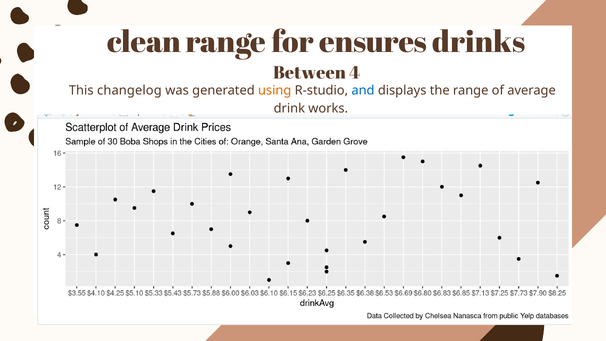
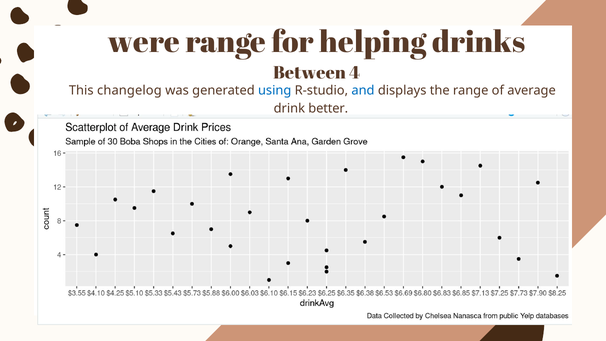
clean: clean -> were (144, 42)
ensures: ensures -> helping (373, 42)
using colour: orange -> blue (275, 91)
works: works -> better (328, 109)
